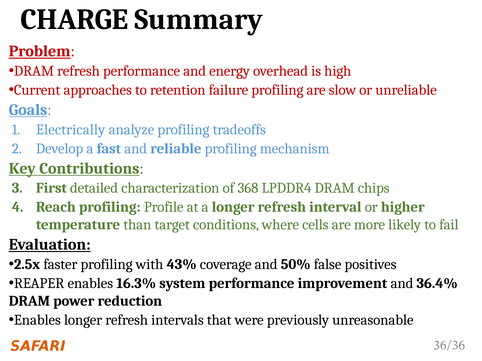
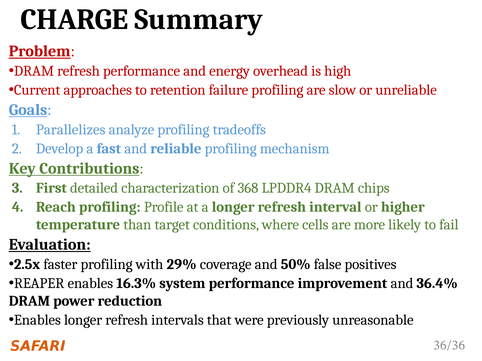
Electrically: Electrically -> Parallelizes (71, 130)
43%: 43% -> 29% (182, 265)
